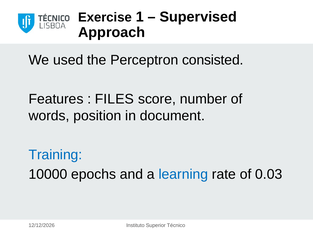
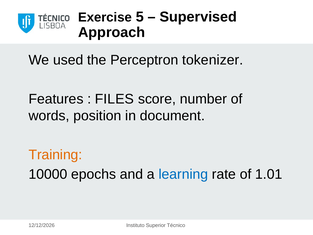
1: 1 -> 5 (140, 17)
consisted: consisted -> tokenizer (213, 60)
Training colour: blue -> orange (55, 155)
0.03: 0.03 -> 1.01 (269, 174)
